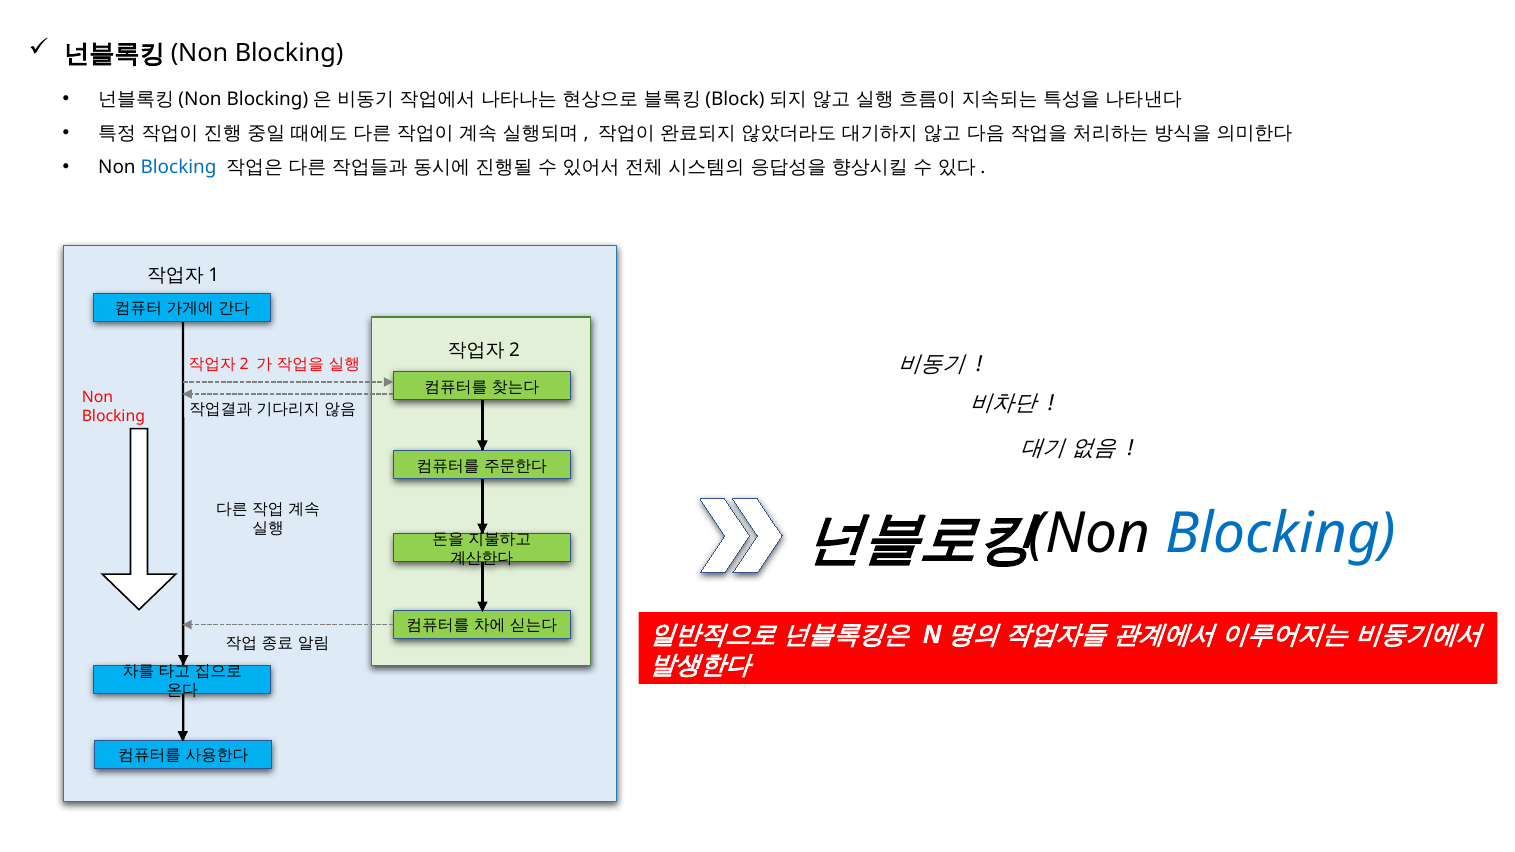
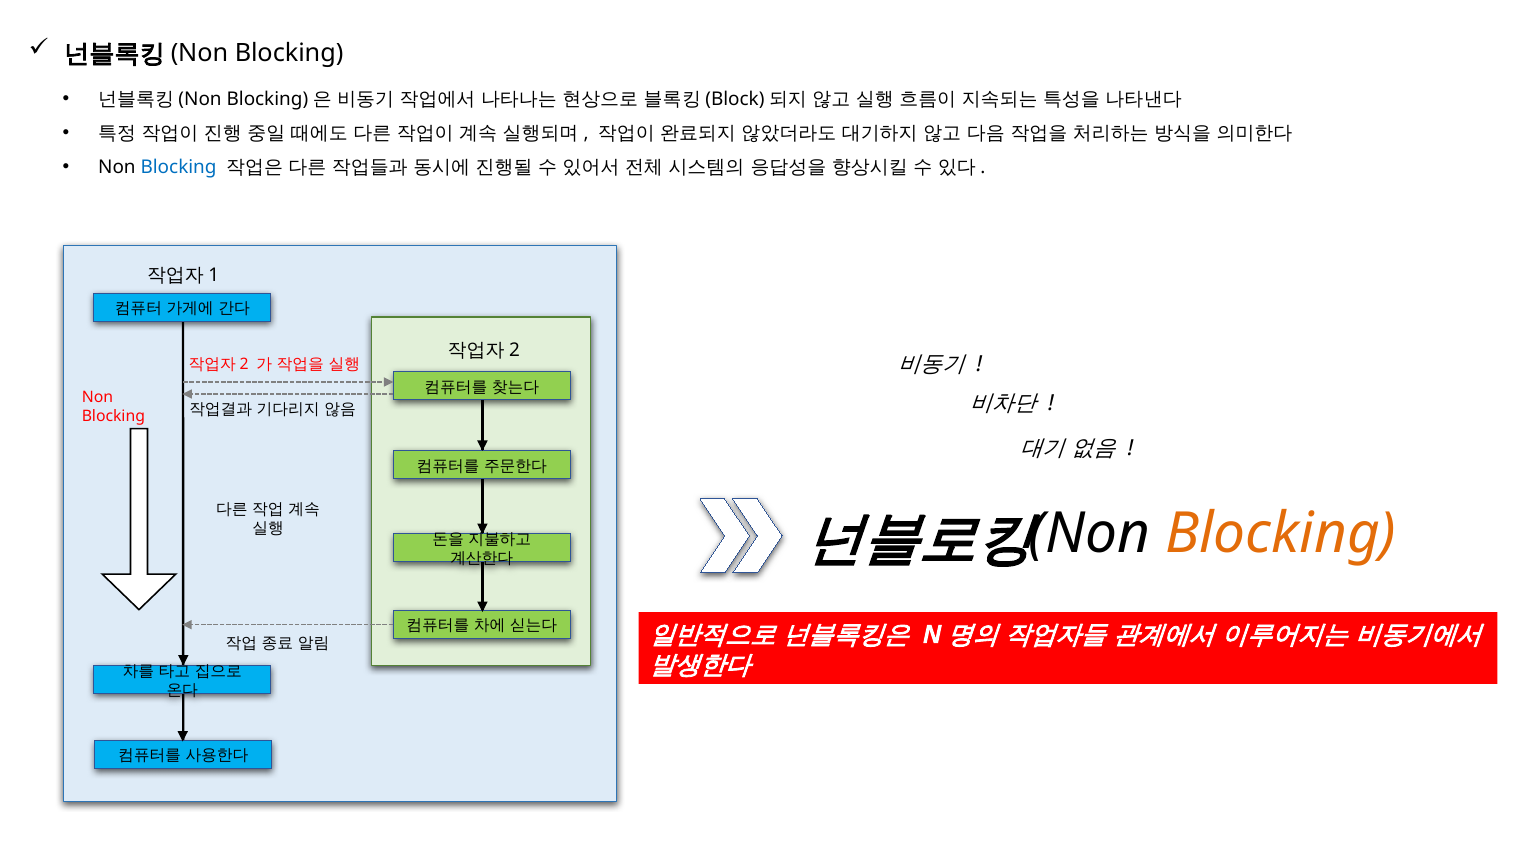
Blocking colour: blue -> orange (1281, 534)
